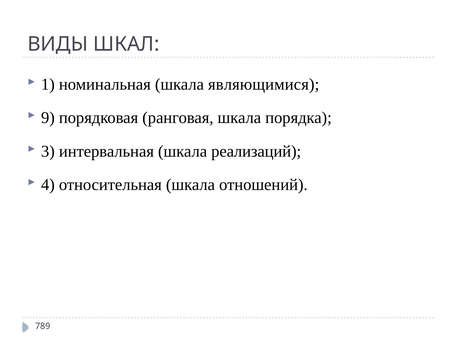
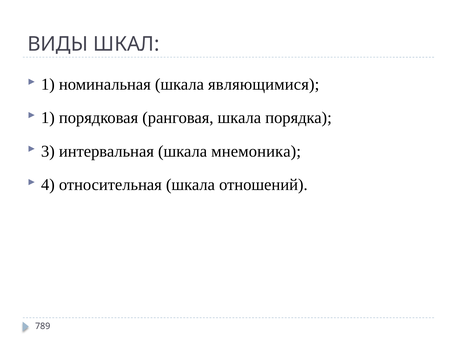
9: 9 -> 1 (48, 118)
реализаций: реализаций -> мнемоника (256, 151)
